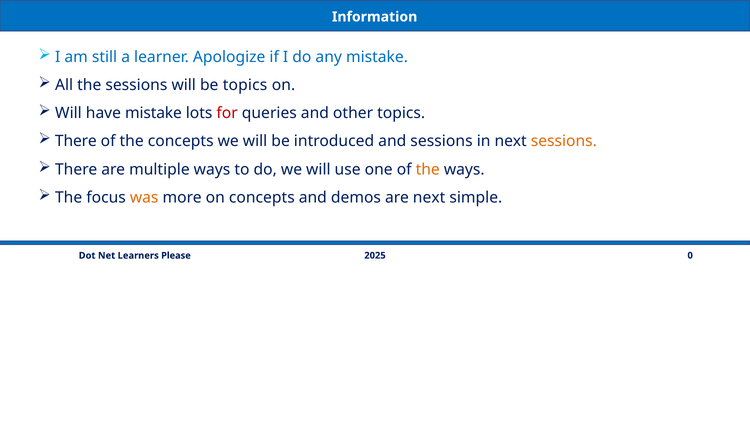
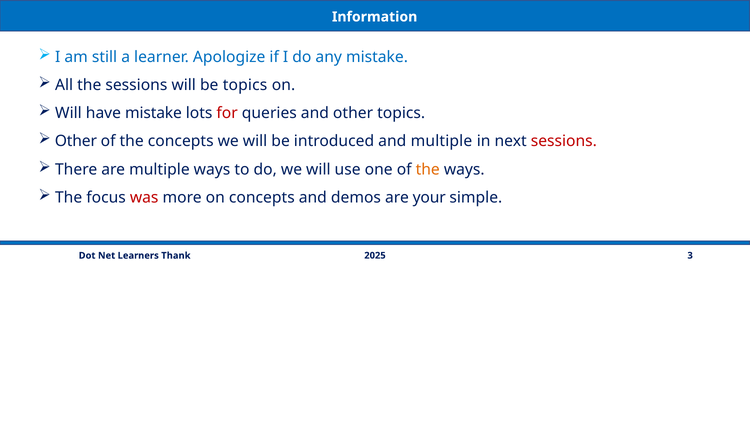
There: There -> Other (76, 141)
and sessions: sessions -> multiple (441, 141)
sessions colour: orange -> red (564, 141)
was colour: orange -> red (144, 198)
are next: next -> your (429, 198)
0: 0 -> 3 (690, 255)
Please: Please -> Thank (176, 256)
